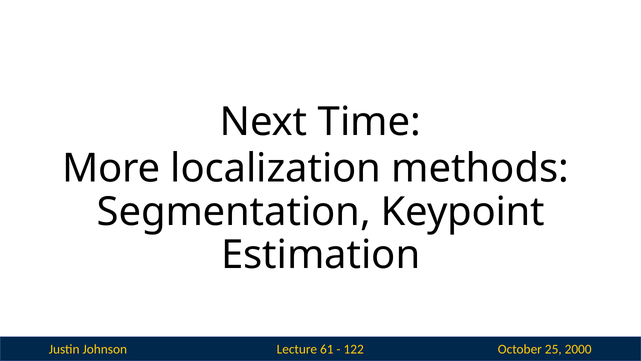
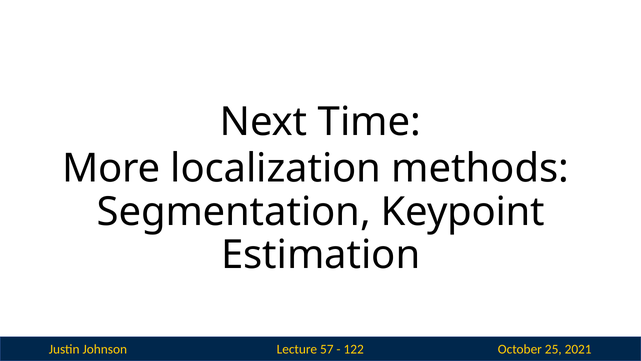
61: 61 -> 57 (327, 349)
2000: 2000 -> 2021 (578, 349)
